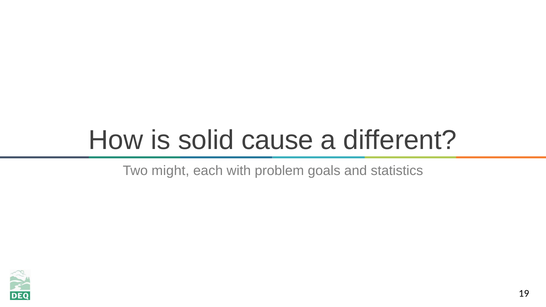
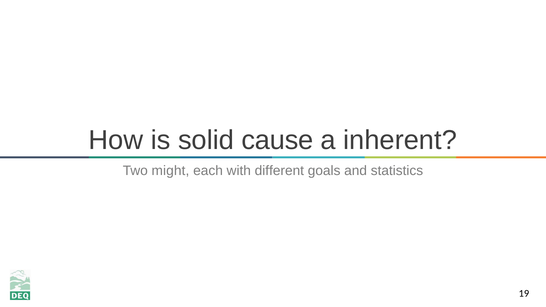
different: different -> inherent (400, 140)
problem: problem -> different (279, 171)
